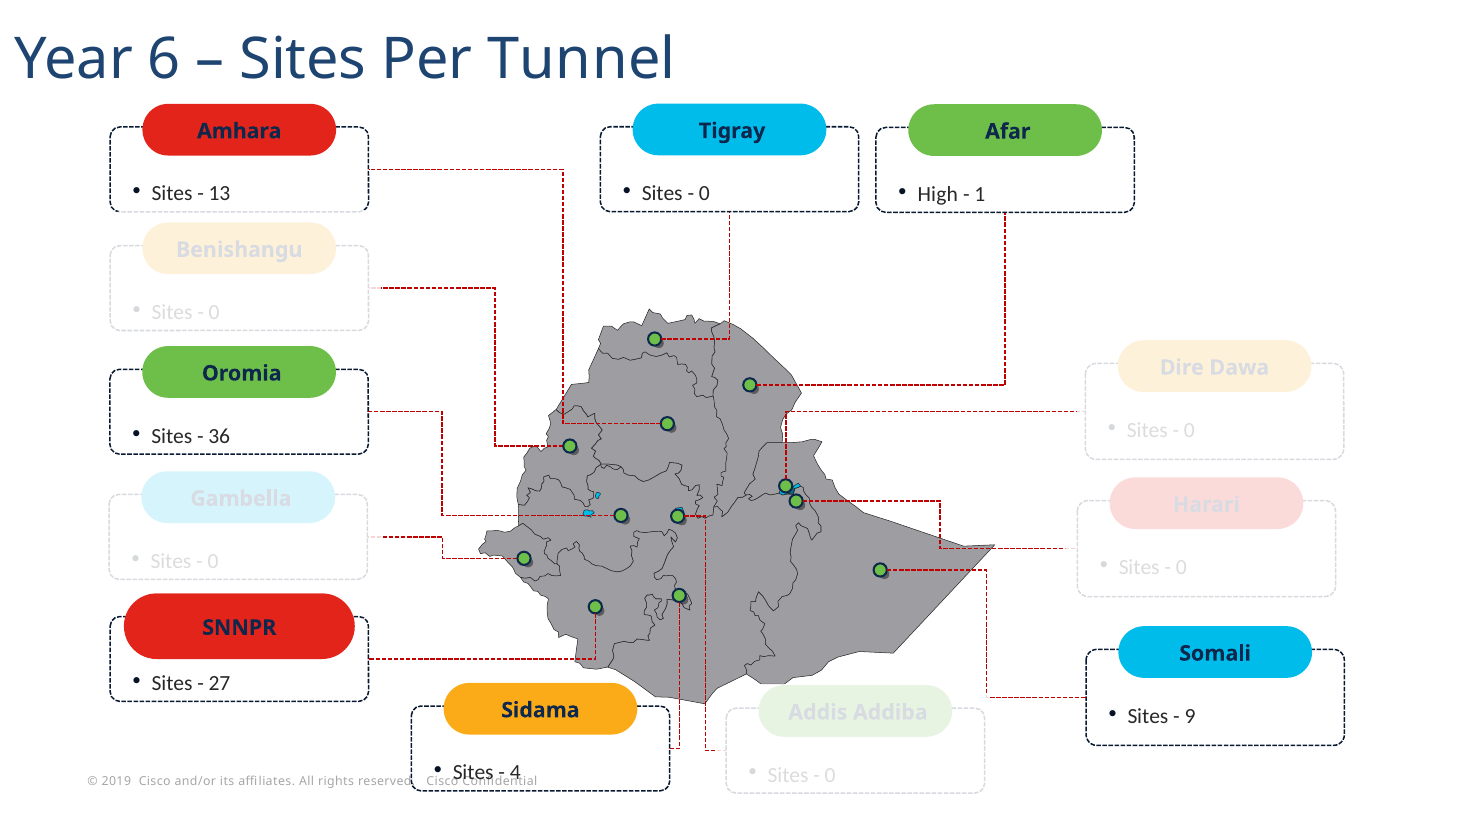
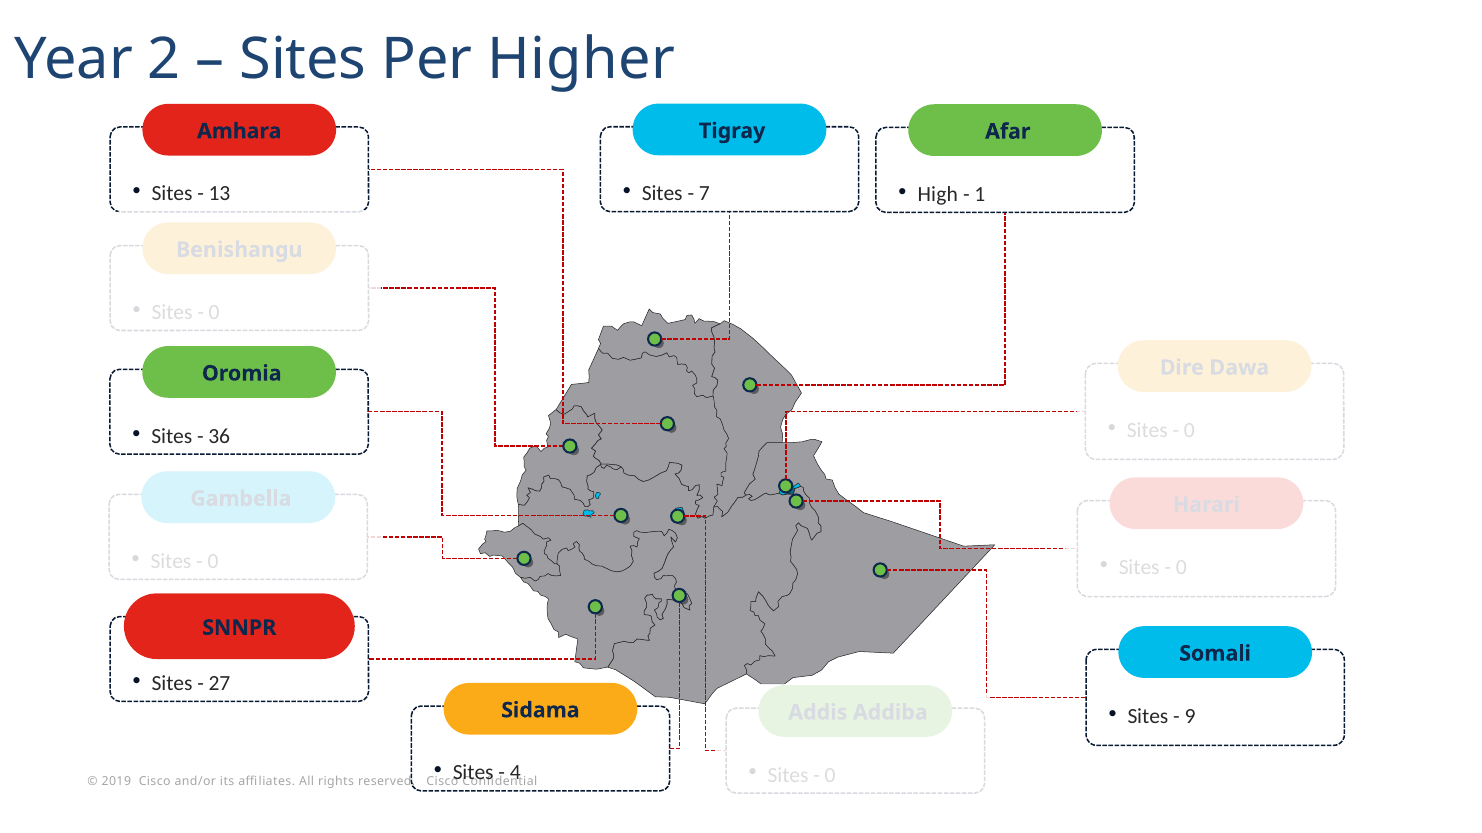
6: 6 -> 2 (164, 60)
Tunnel: Tunnel -> Higher (582, 60)
0: 0 -> 7 (704, 194)
